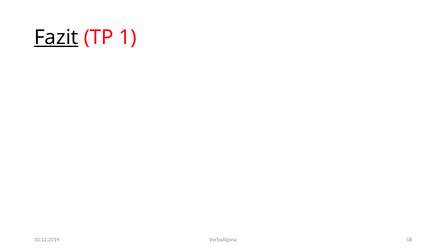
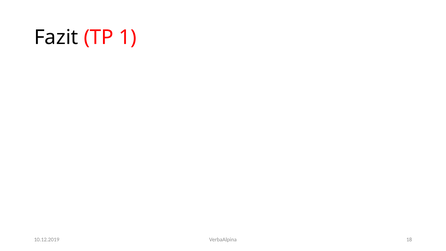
Fazit underline: present -> none (56, 37)
